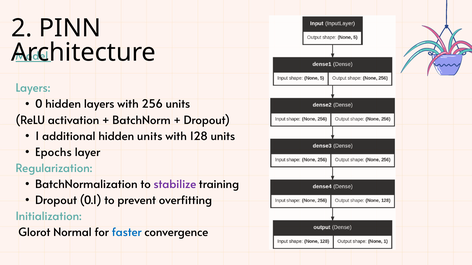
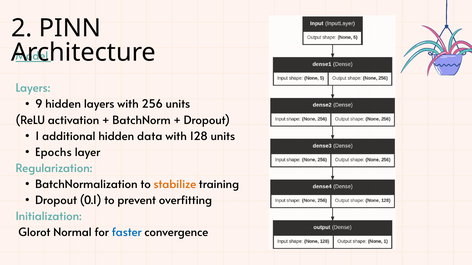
0: 0 -> 9 (39, 104)
hidden units: units -> data (150, 137)
stabilize colour: purple -> orange (175, 185)
